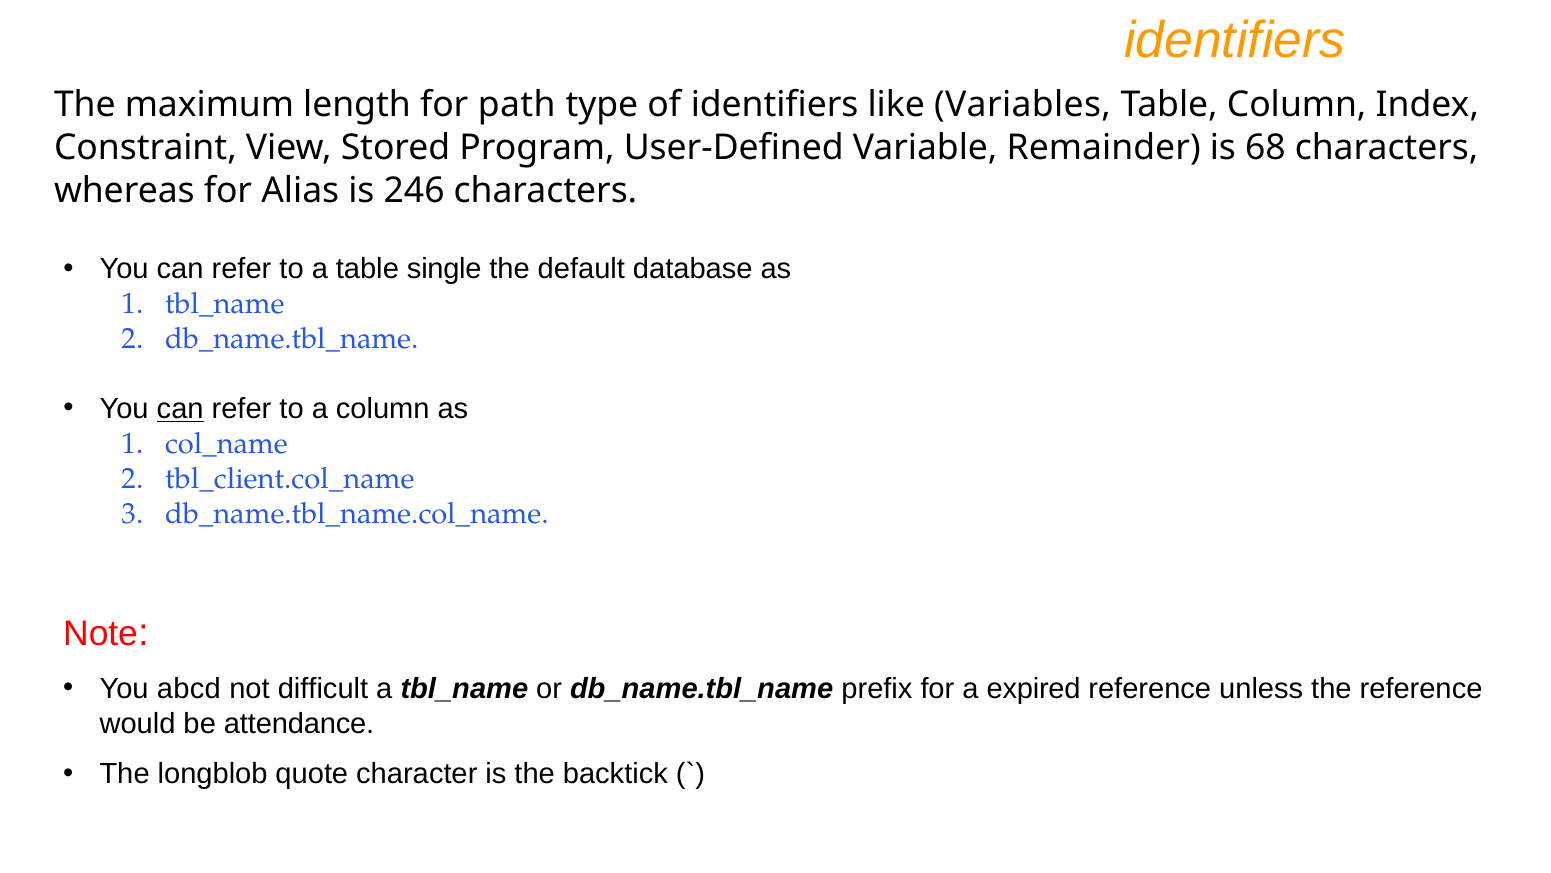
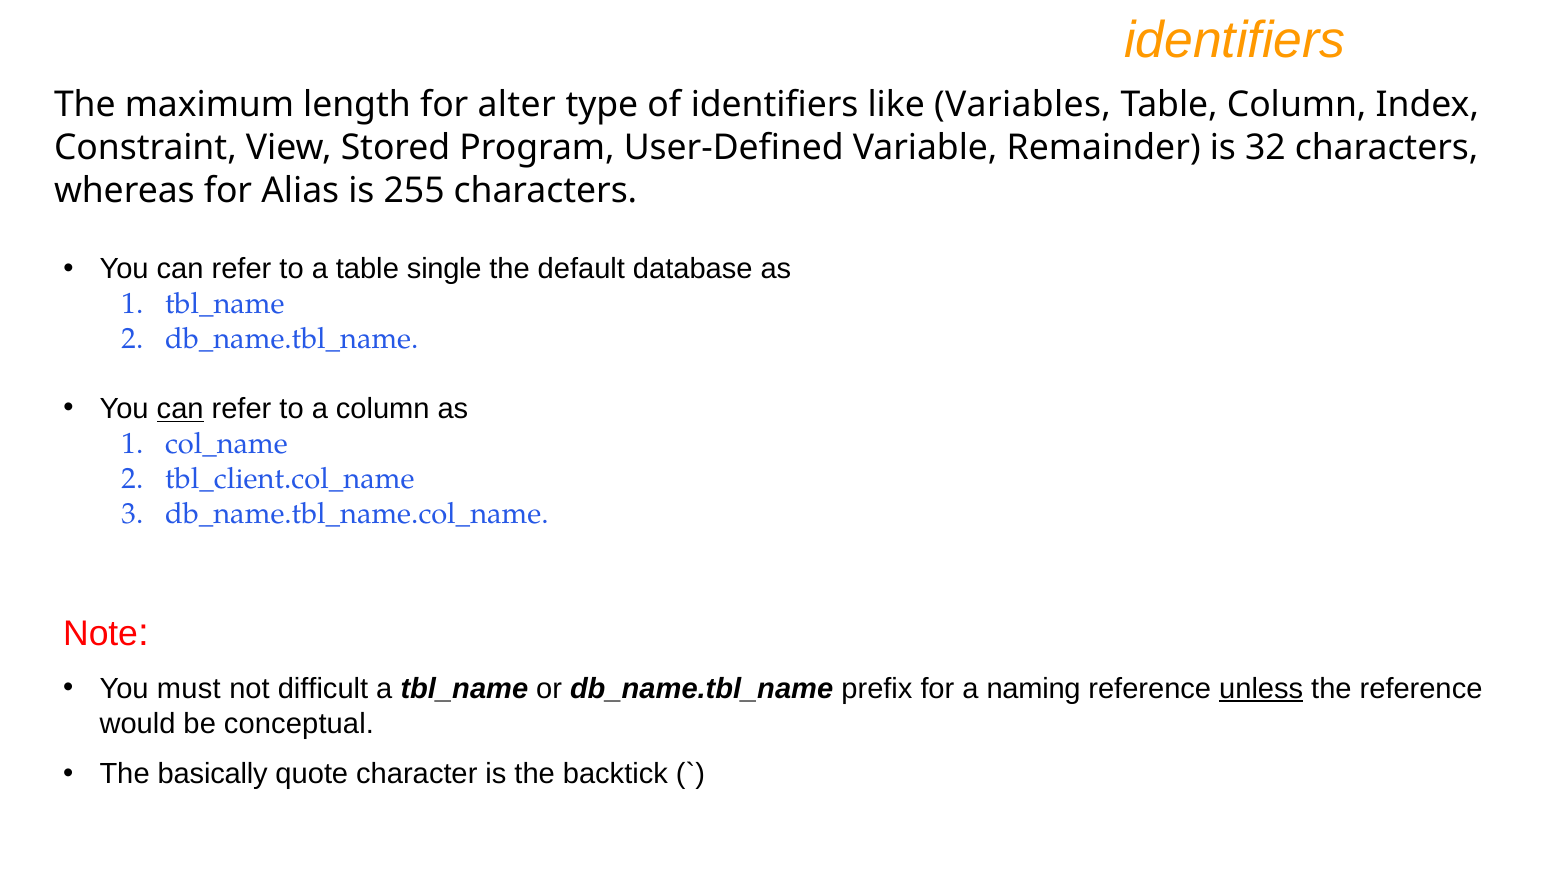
path: path -> alter (517, 105)
68: 68 -> 32 (1266, 148)
246: 246 -> 255 (414, 190)
abcd: abcd -> must (189, 688)
expired: expired -> naming (1034, 688)
unless underline: none -> present (1261, 688)
attendance: attendance -> conceptual (299, 723)
longblob: longblob -> basically (213, 774)
